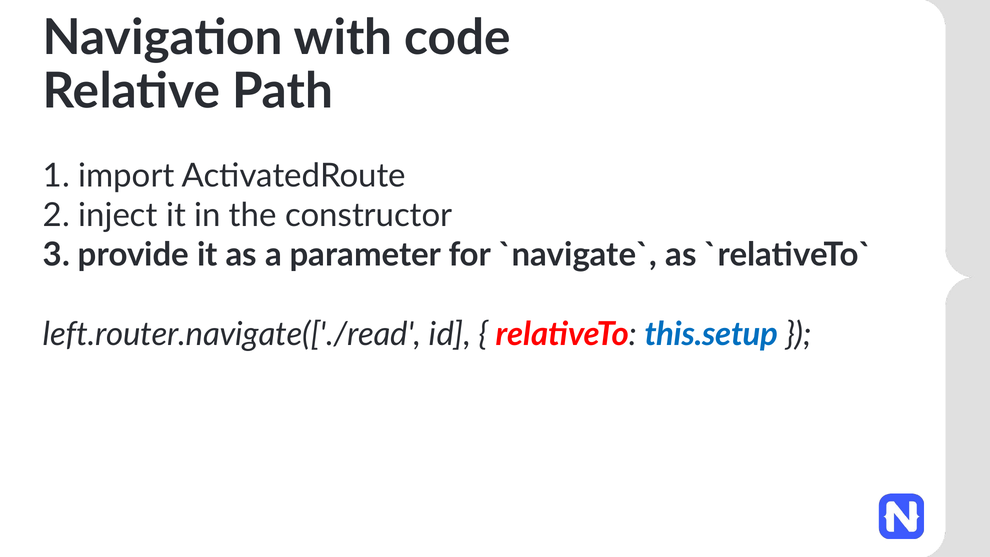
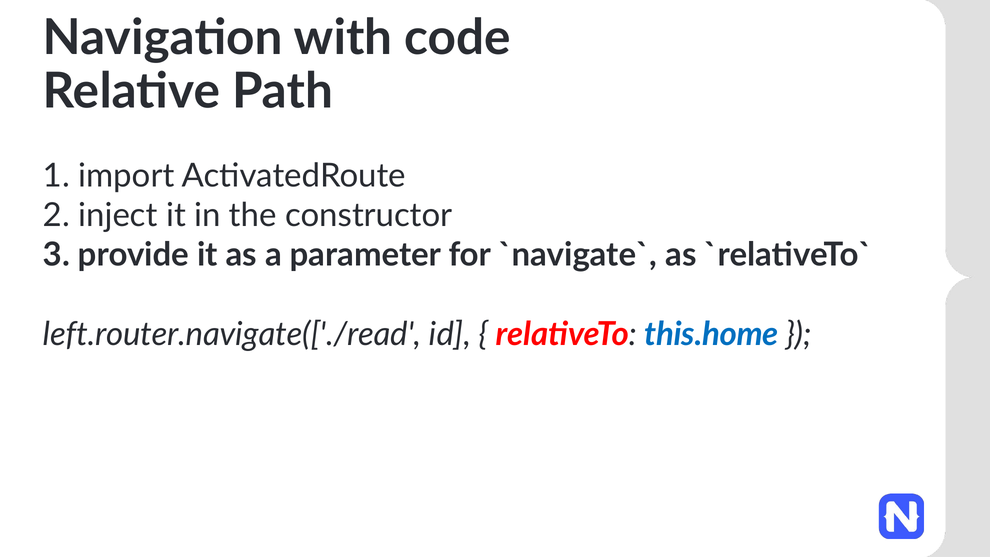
this.setup: this.setup -> this.home (711, 334)
